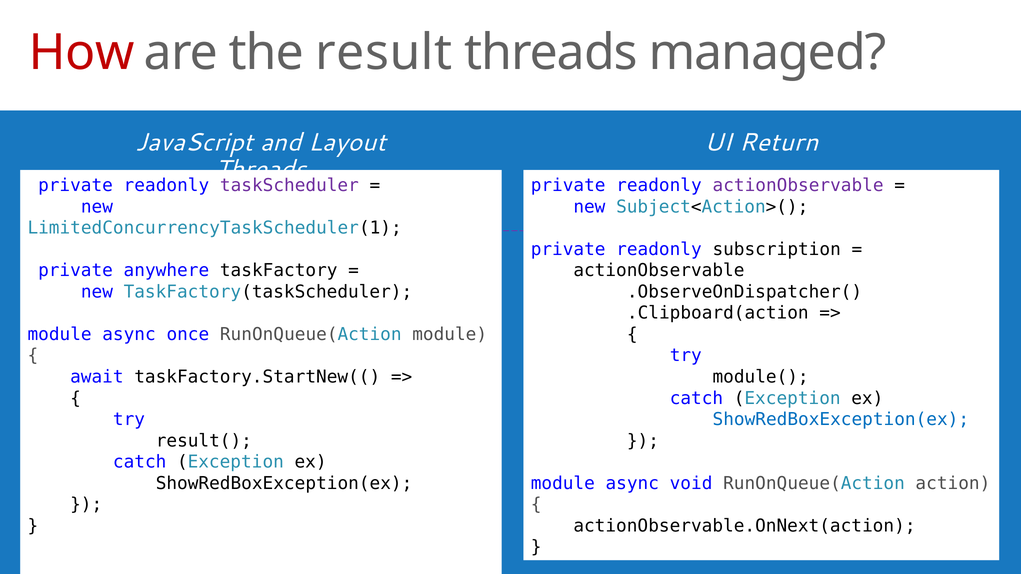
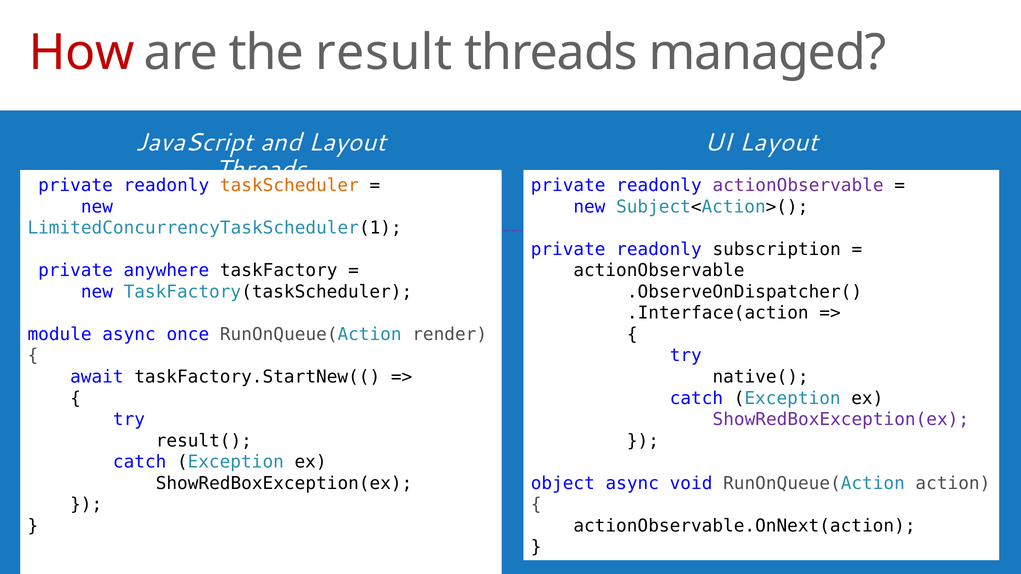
UI Return: Return -> Layout (779, 142)
taskScheduler colour: purple -> orange (289, 186)
.Clipboard(action: .Clipboard(action -> .Interface(action (718, 313)
RunOnQueue(Action module: module -> render (450, 335)
module(: module( -> native( (761, 377)
ShowRedBoxException(ex colour: blue -> purple (841, 420)
module: module -> object (563, 483)
